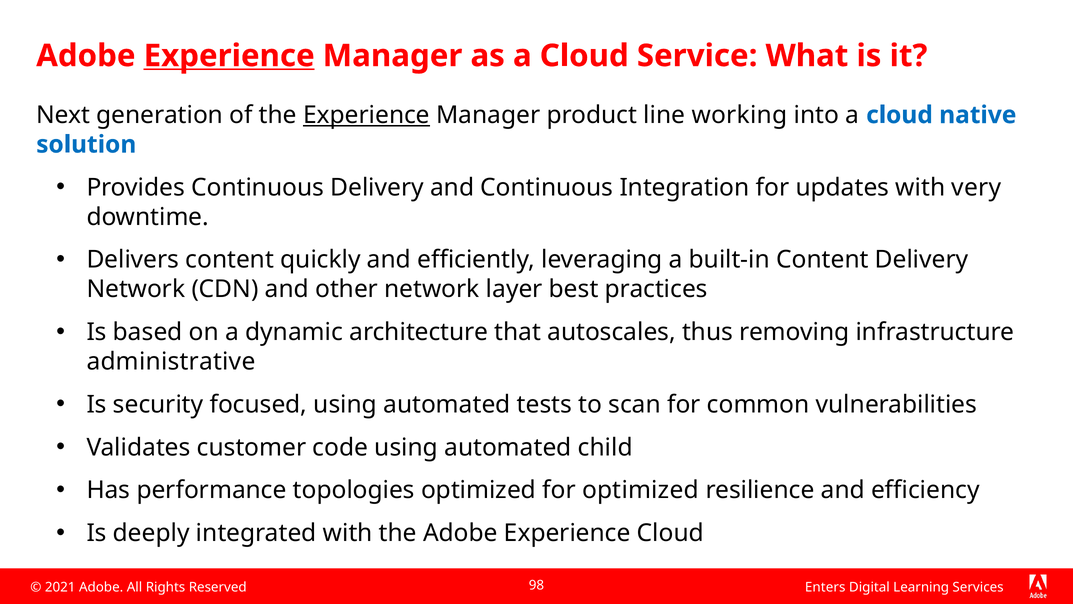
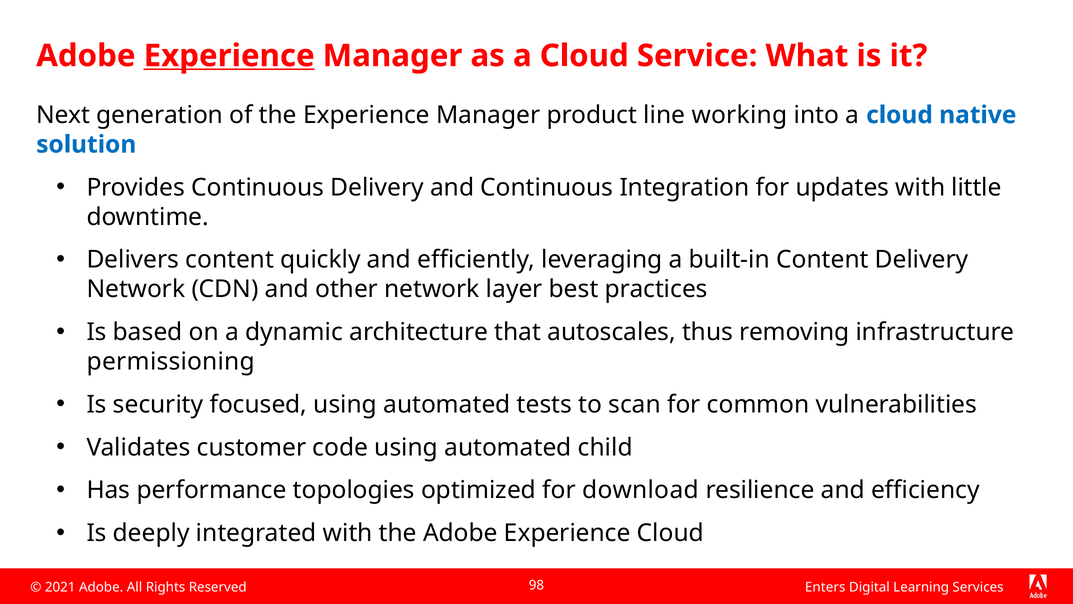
Experience underline: present -> none (367, 115)
very: very -> little (976, 187)
administrative: administrative -> permissioning (171, 361)
for optimized: optimized -> download (640, 490)
